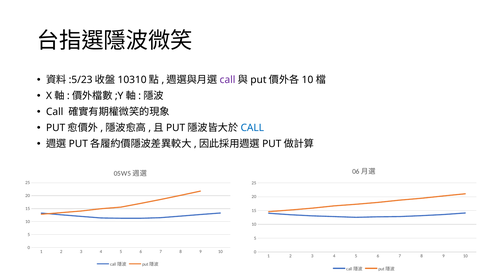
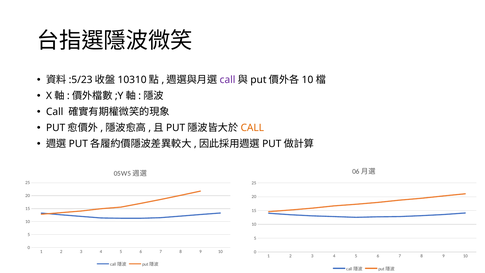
CALL colour: blue -> orange (252, 128)
